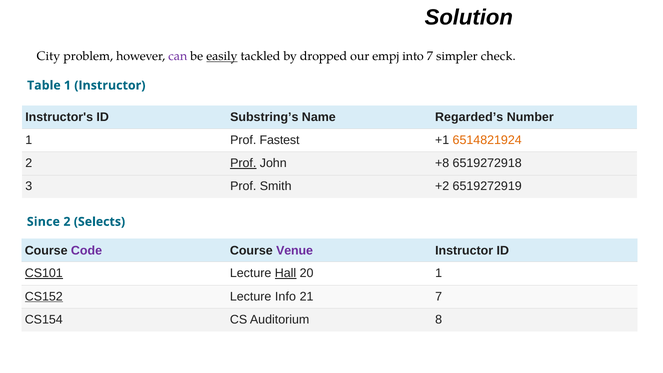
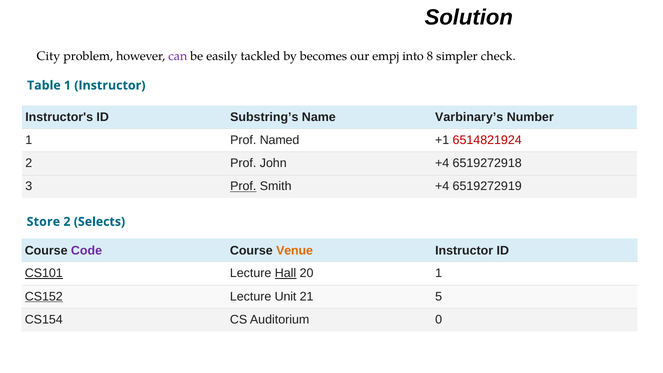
easily underline: present -> none (222, 56)
dropped: dropped -> becomes (324, 56)
into 7: 7 -> 8 (430, 56)
Regarded’s: Regarded’s -> Varbinary’s (469, 117)
Fastest: Fastest -> Named (280, 140)
6514821924 colour: orange -> red (487, 140)
Prof underline: present -> none (243, 163)
John +8: +8 -> +4 (442, 163)
Prof underline: none -> present (243, 186)
Smith +2: +2 -> +4 (442, 186)
Since: Since -> Store (43, 222)
Venue colour: purple -> orange (295, 250)
Info: Info -> Unit (286, 296)
21 7: 7 -> 5 (439, 296)
8: 8 -> 0 (439, 320)
